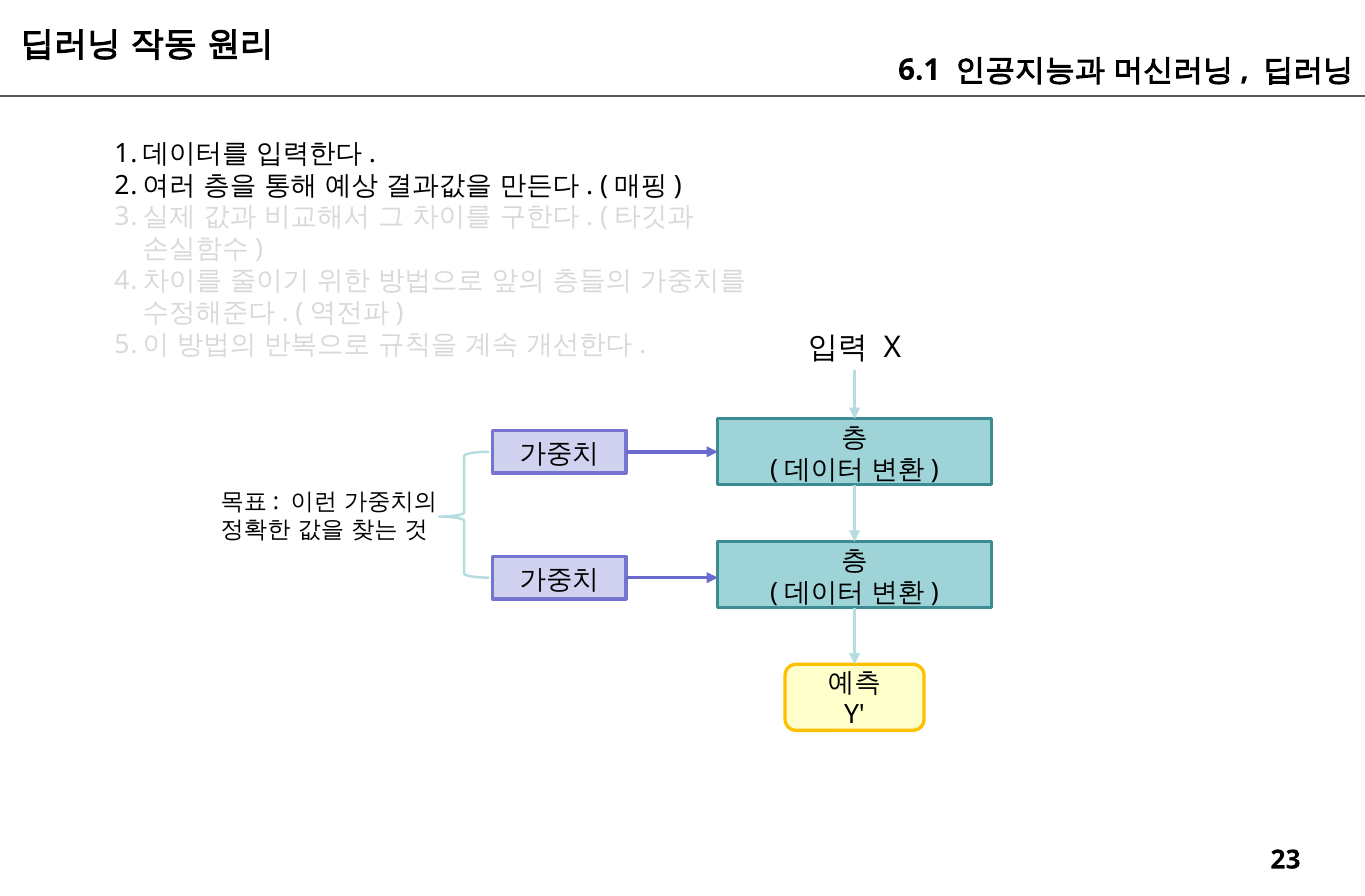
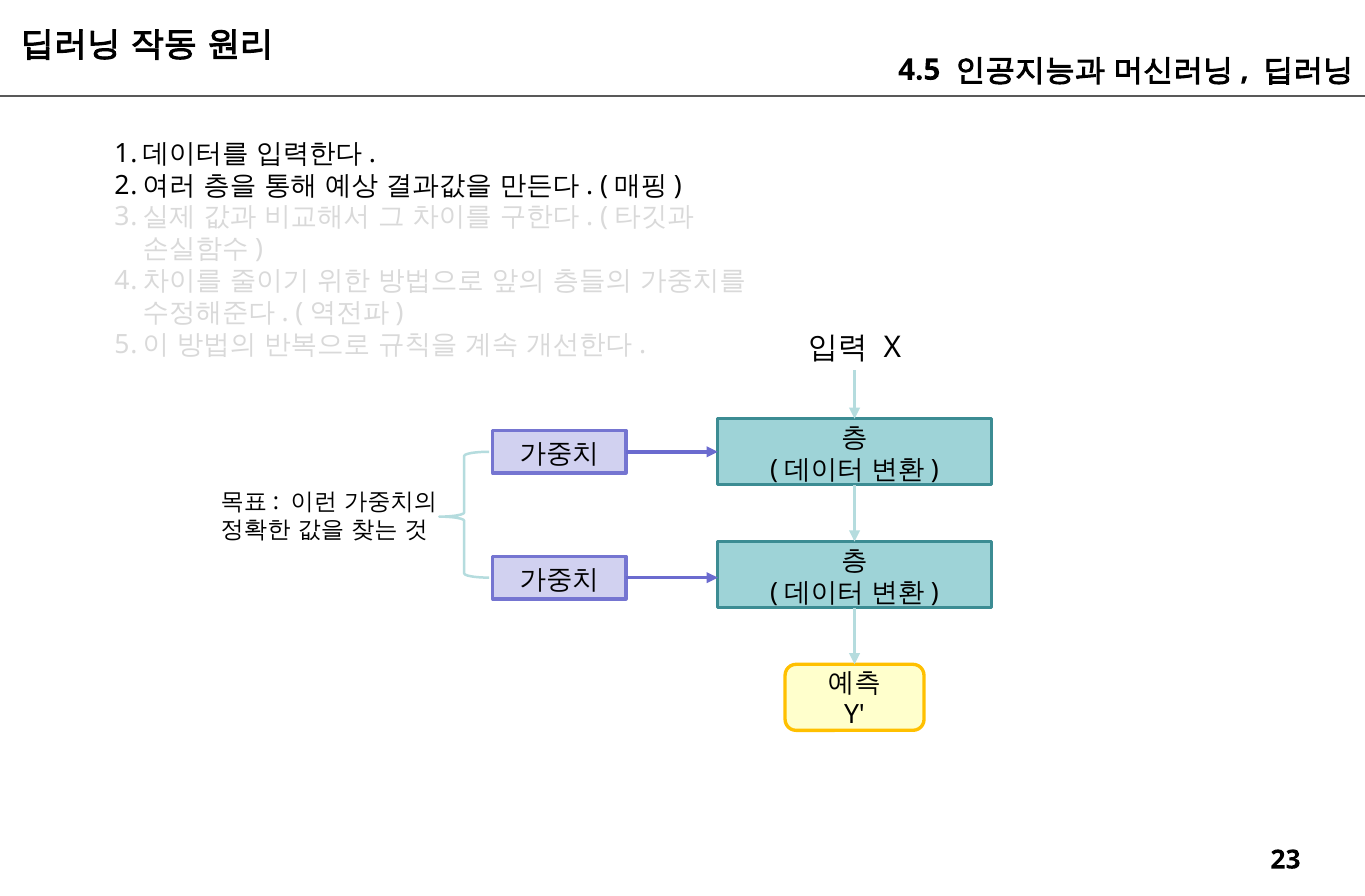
6.1: 6.1 -> 4.5 (919, 70)
